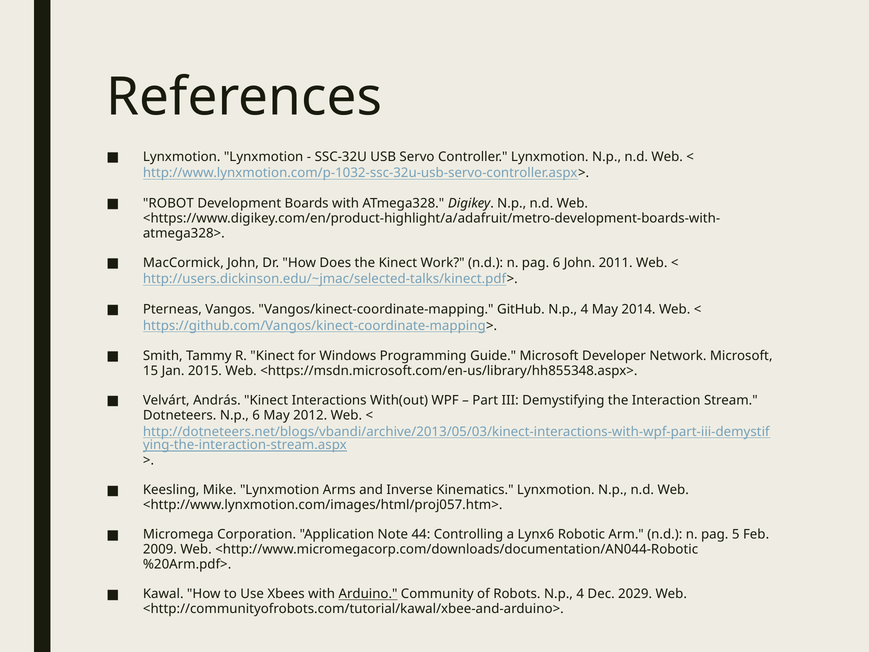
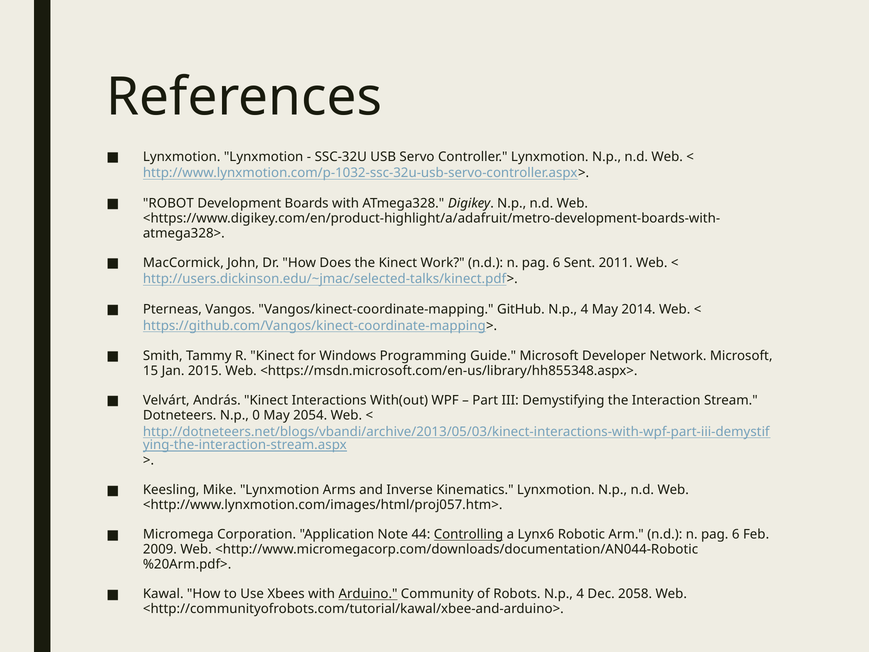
6 John: John -> Sent (579, 263)
N.p 6: 6 -> 0 (256, 415)
2012: 2012 -> 2054 (310, 415)
Controlling underline: none -> present (469, 534)
5: 5 -> 6 (736, 534)
2029: 2029 -> 2058 (635, 594)
